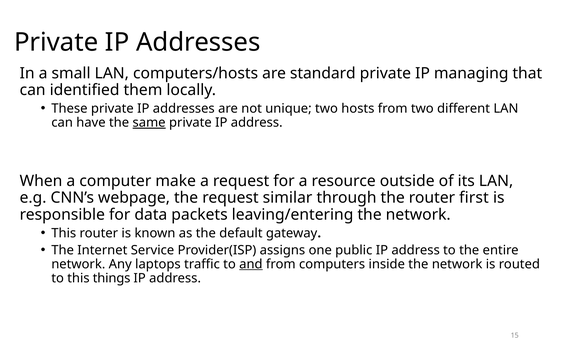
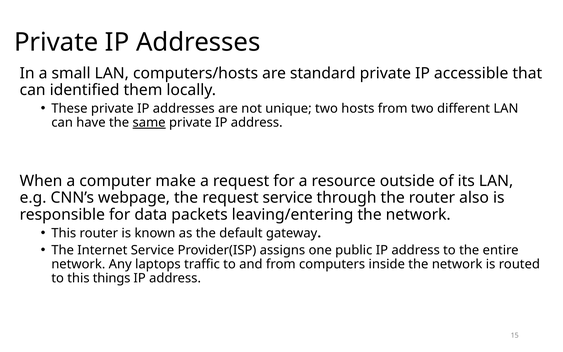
managing: managing -> accessible (471, 73)
request similar: similar -> service (288, 198)
first: first -> also (474, 198)
and underline: present -> none (251, 264)
